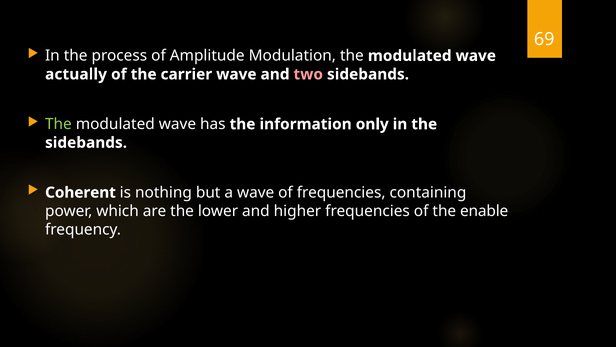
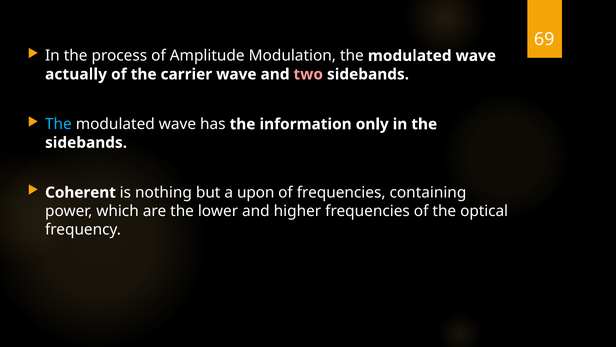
The colour: light green -> light blue (58, 124)
a wave: wave -> upon (256, 192)
enable: enable -> optical (484, 211)
